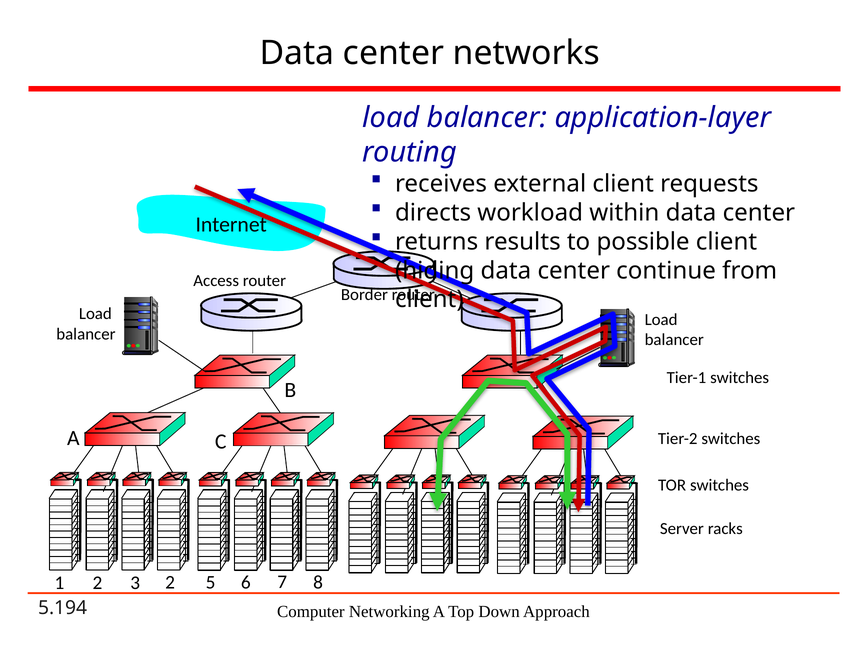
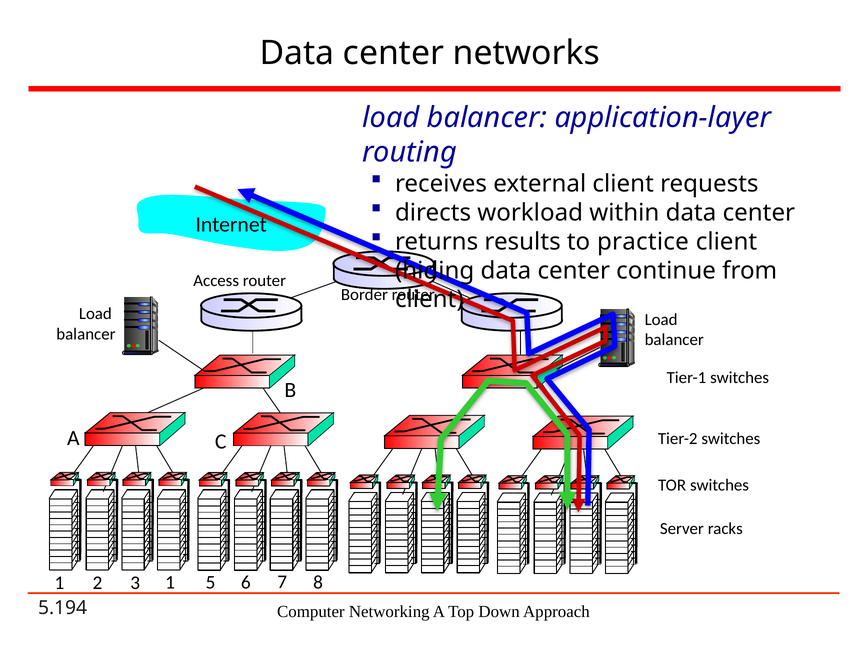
possible: possible -> practice (643, 242)
3 2: 2 -> 1 (170, 583)
